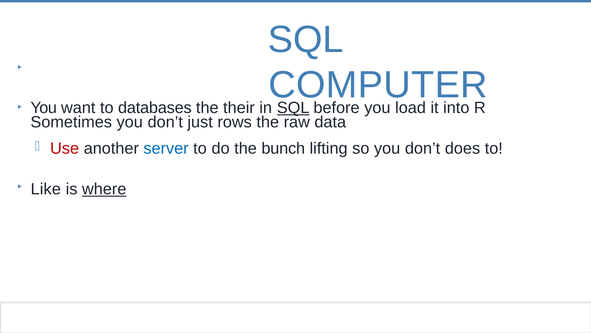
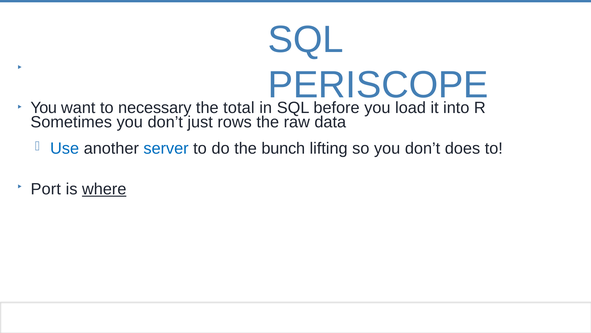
COMPUTER: COMPUTER -> PERISCOPE (378, 85)
databases: databases -> necessary (155, 108)
their: their -> total (239, 108)
SQL underline: present -> none (293, 108)
Use colour: red -> blue (65, 148)
Like: Like -> Port (46, 189)
